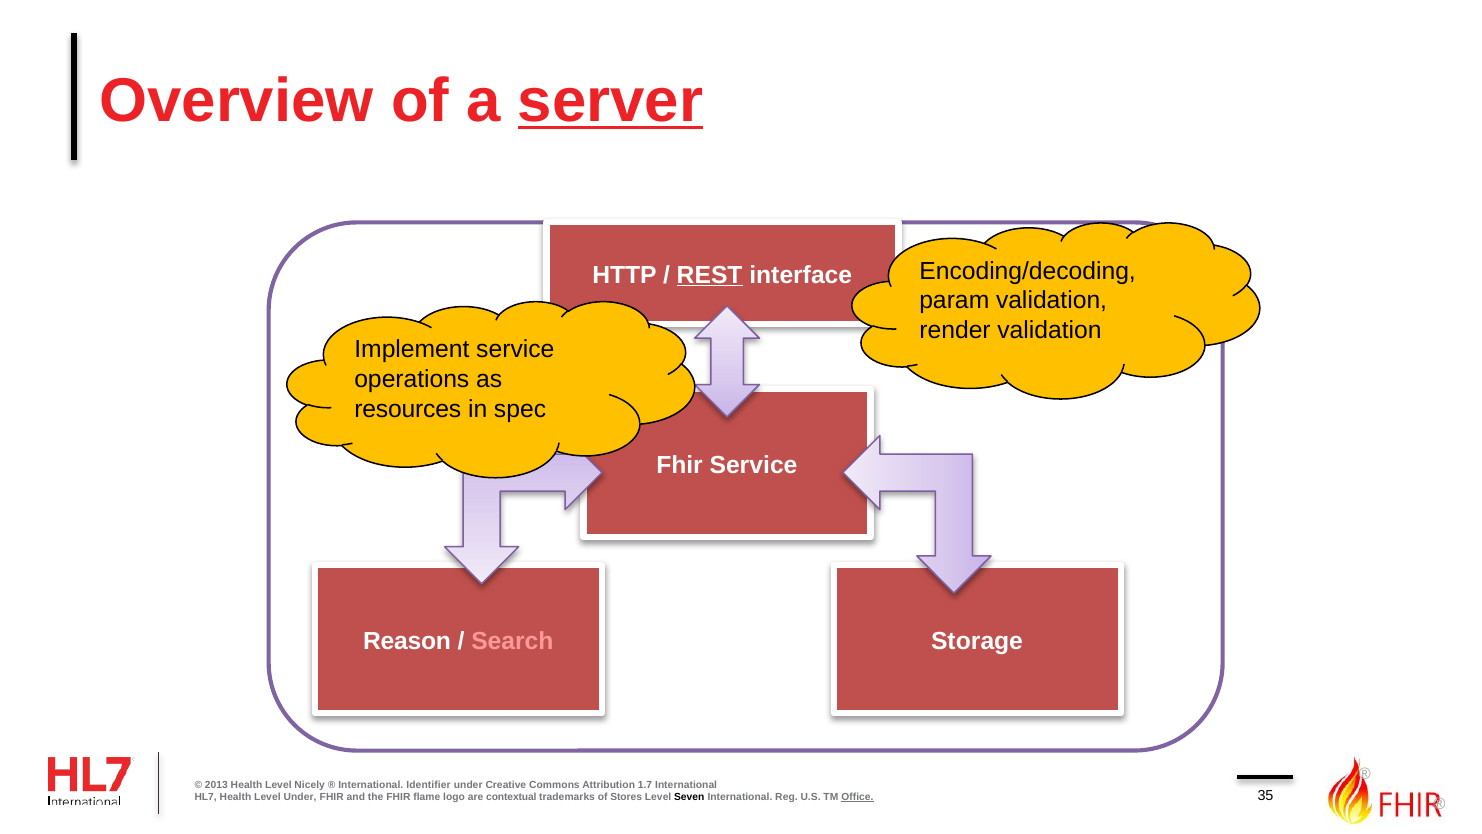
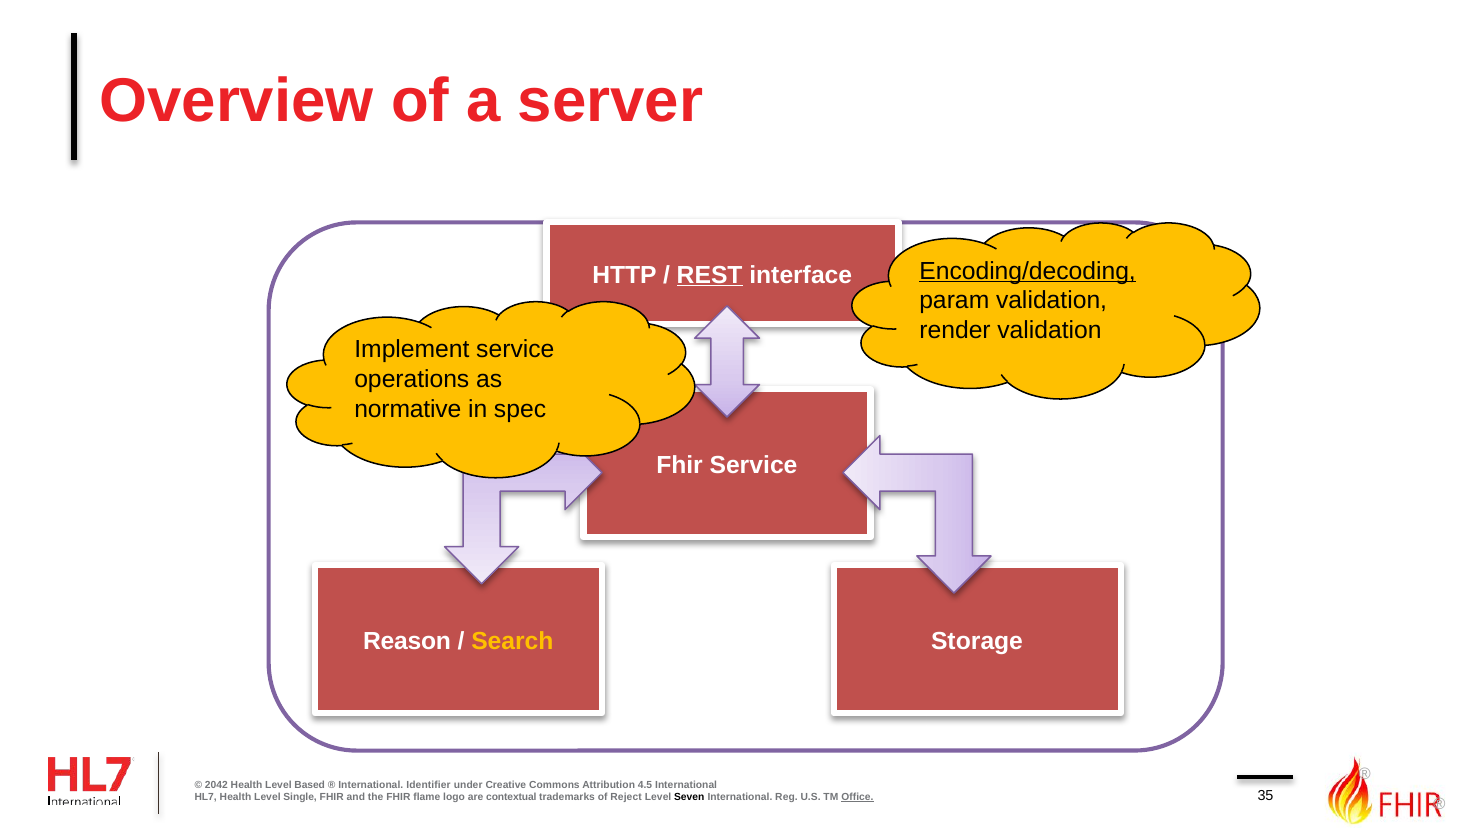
server underline: present -> none (611, 101)
Encoding/decoding underline: none -> present (1028, 271)
resources: resources -> normative (408, 409)
Search colour: pink -> yellow (512, 641)
2013: 2013 -> 2042 (216, 785)
Nicely: Nicely -> Based (310, 785)
1.7: 1.7 -> 4.5 (645, 785)
Level Under: Under -> Single (300, 797)
Stores: Stores -> Reject (626, 797)
